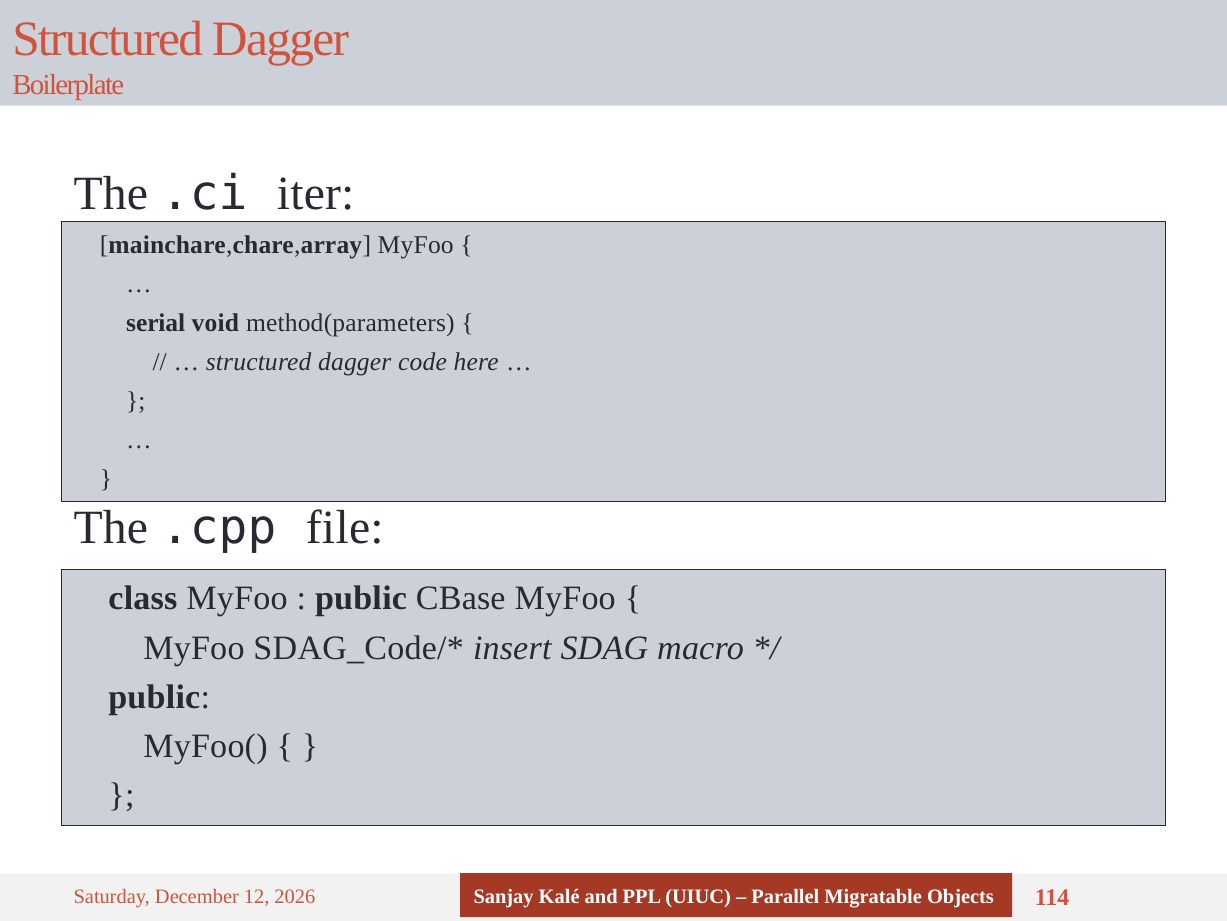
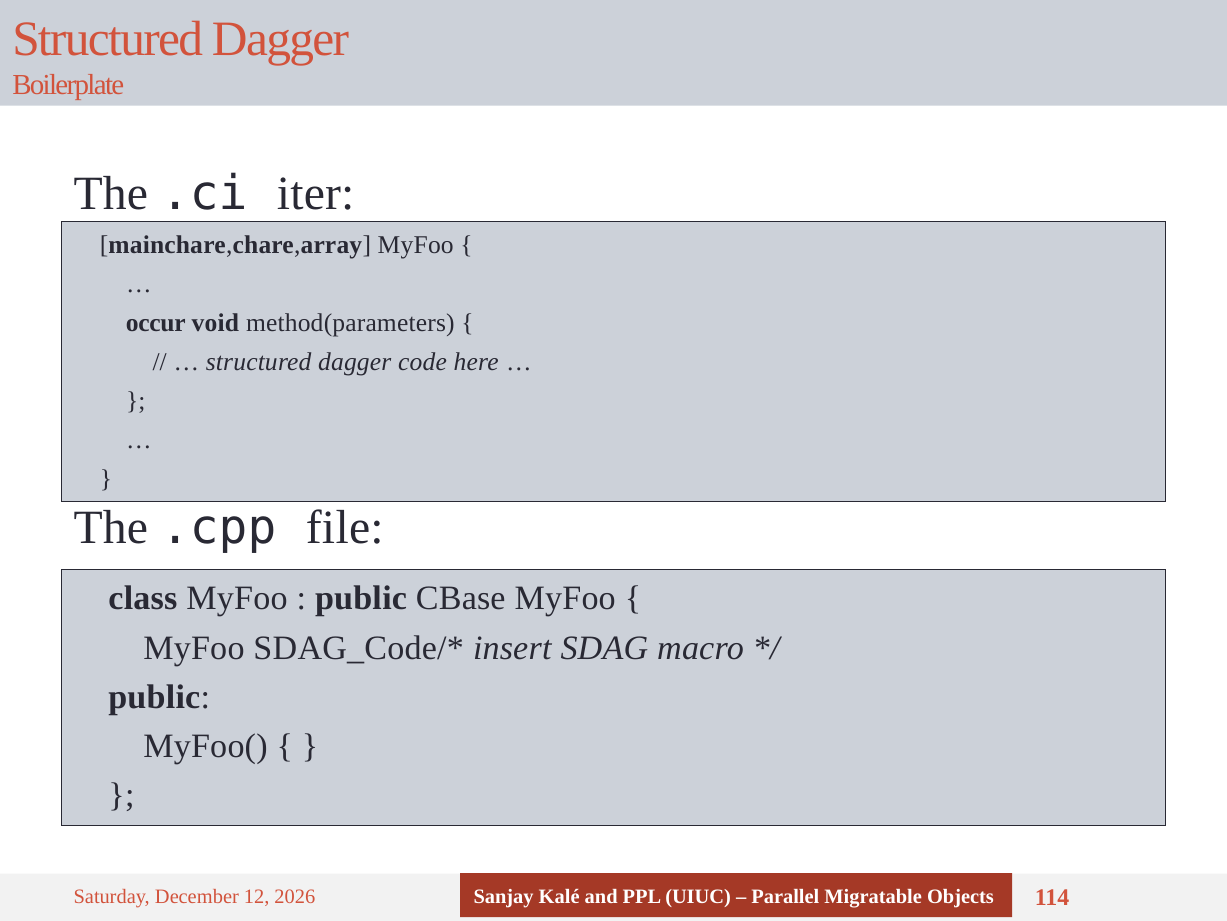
serial: serial -> occur (156, 323)
